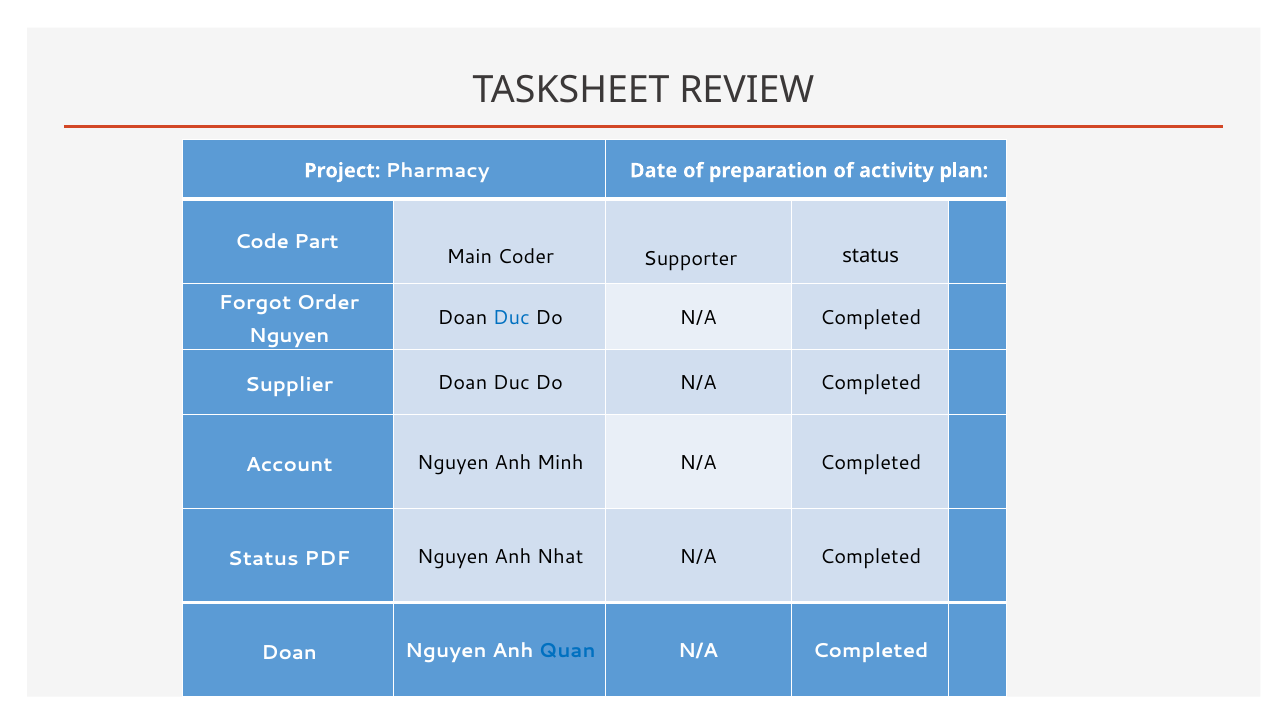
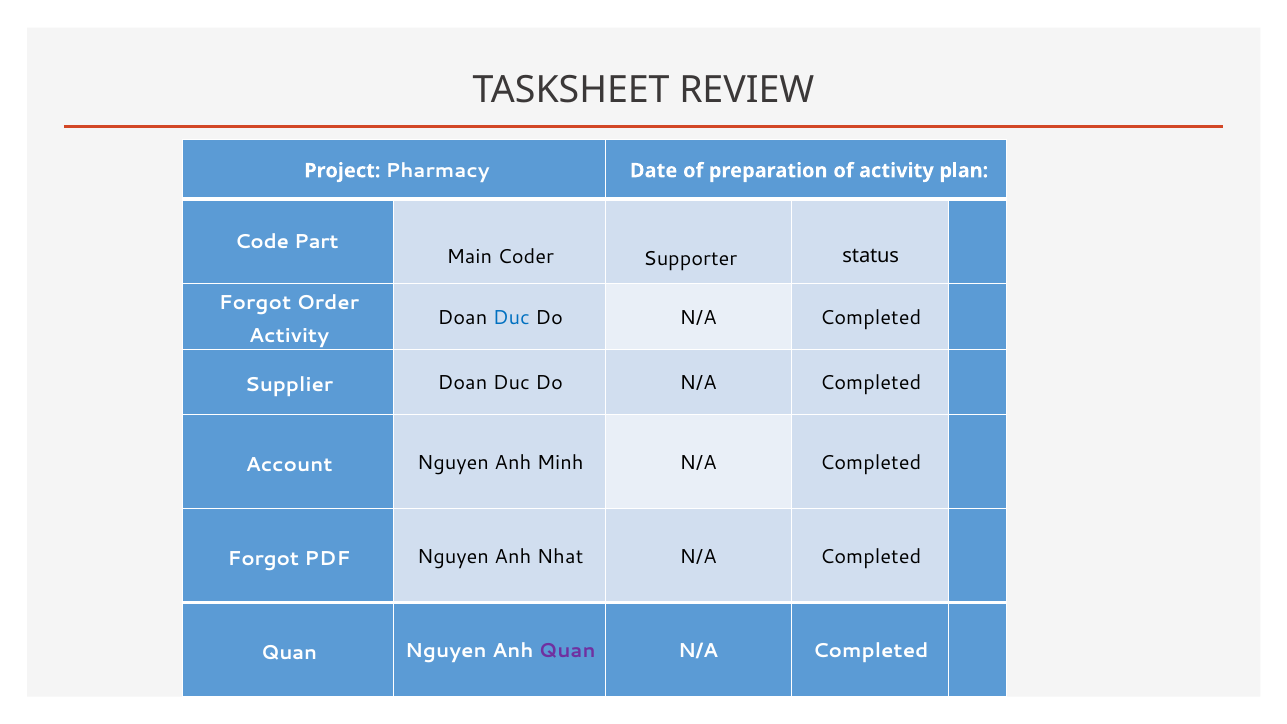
Nguyen: Nguyen -> Activity (289, 336)
Status: Status -> Forgot (263, 559)
Doan: Doan -> Quan (289, 653)
Quan colour: blue -> purple (567, 651)
